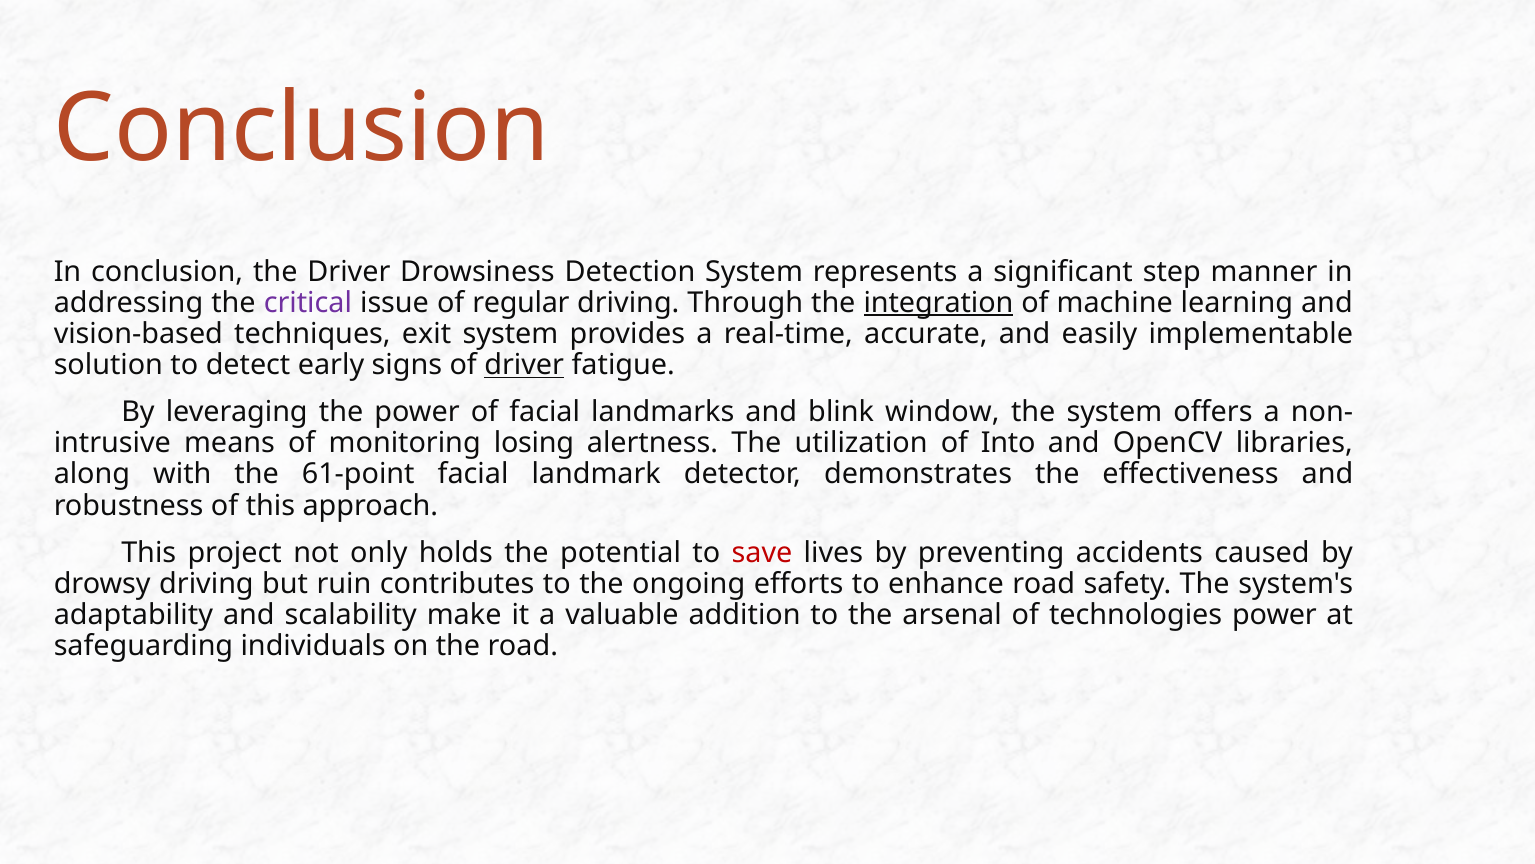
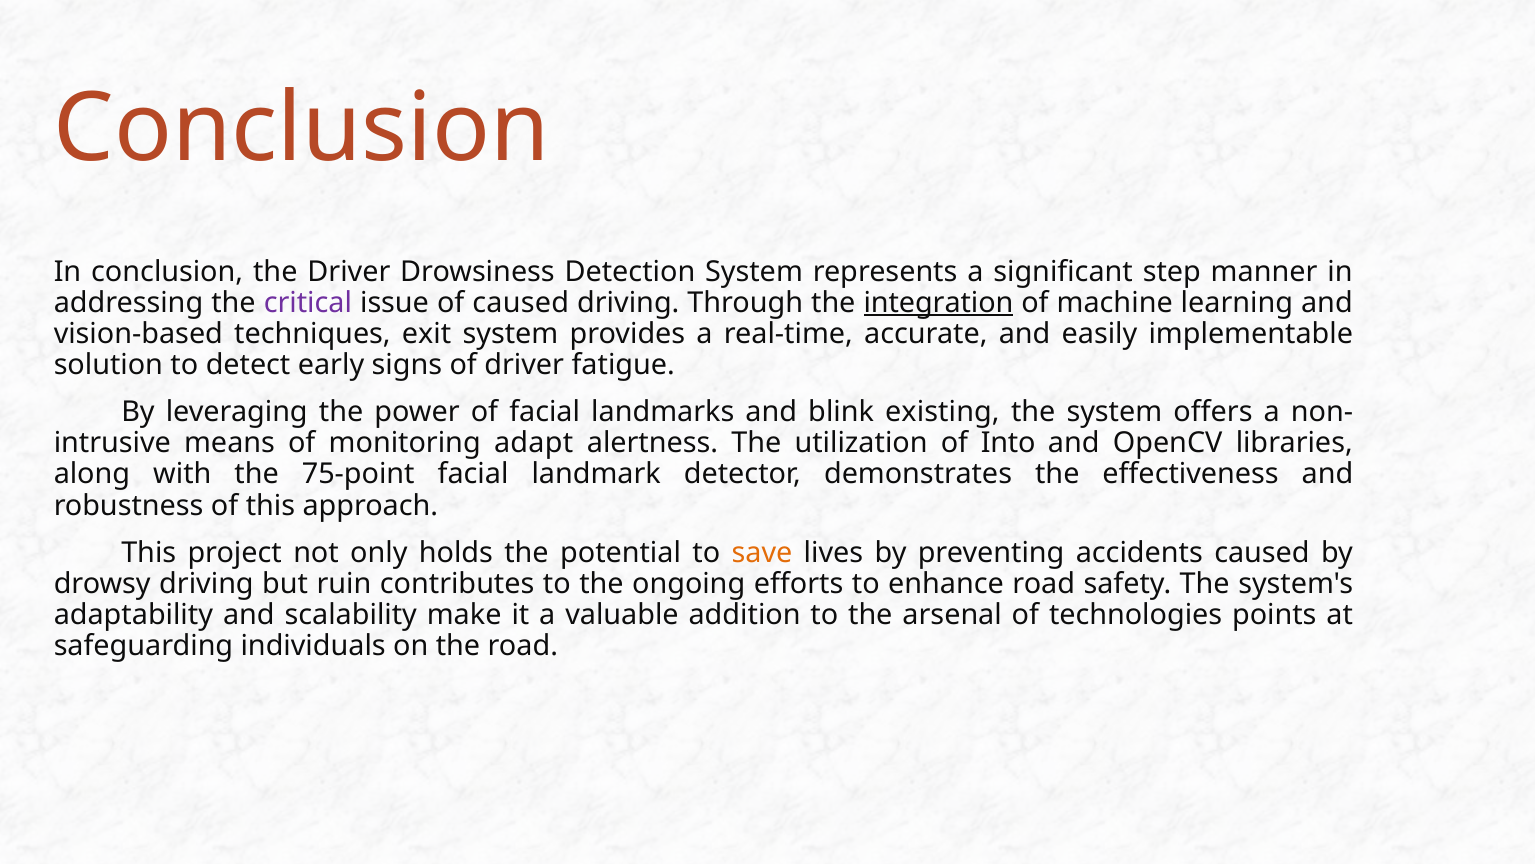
of regular: regular -> caused (521, 303)
driver underline: present -> none (524, 365)
window: window -> existing (942, 412)
losing: losing -> adapt (534, 443)
61-point: 61-point -> 75-point (358, 474)
save colour: red -> orange (762, 552)
technologies power: power -> points (1274, 614)
